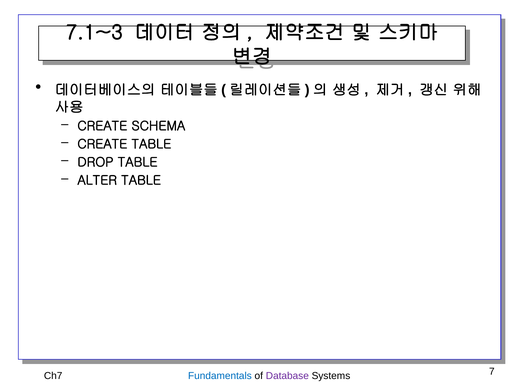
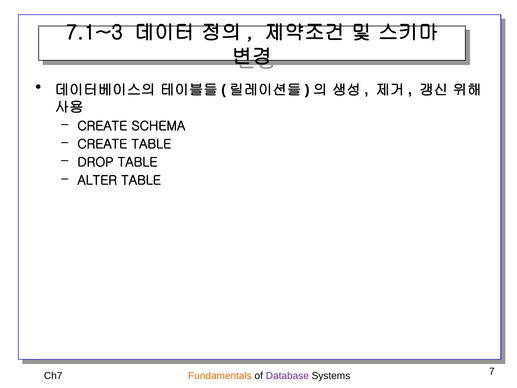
Fundamentals colour: blue -> orange (220, 376)
